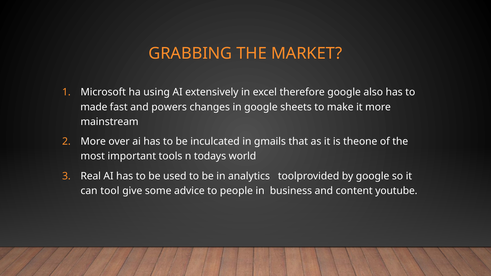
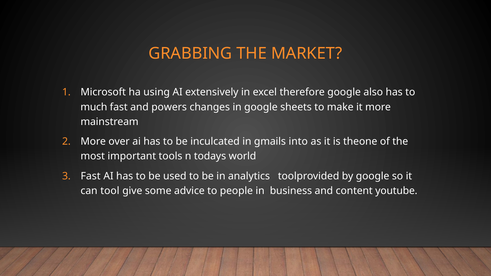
made: made -> much (94, 107)
that: that -> into (298, 142)
Real: Real -> Fast (91, 176)
